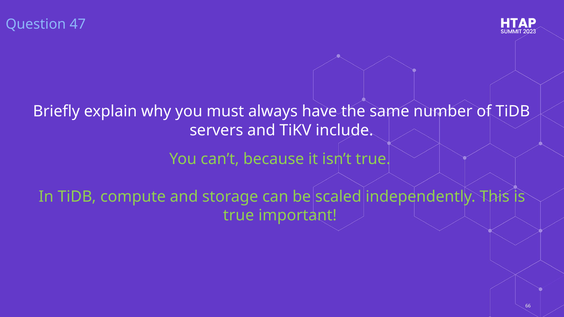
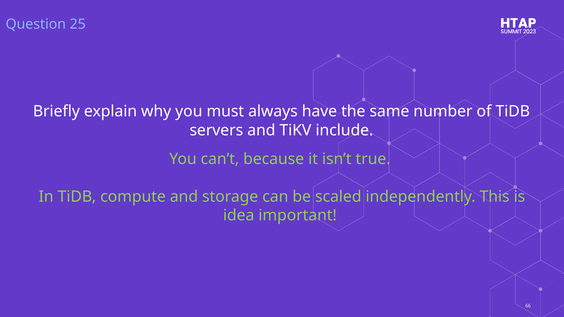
47: 47 -> 25 (78, 24)
true: true -> idea (239, 216)
